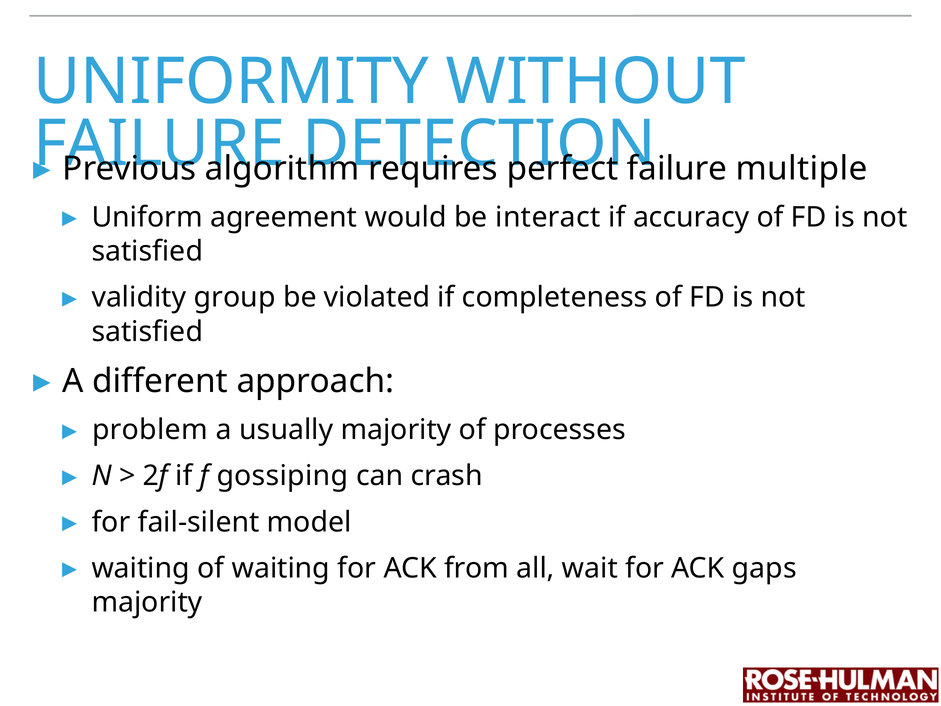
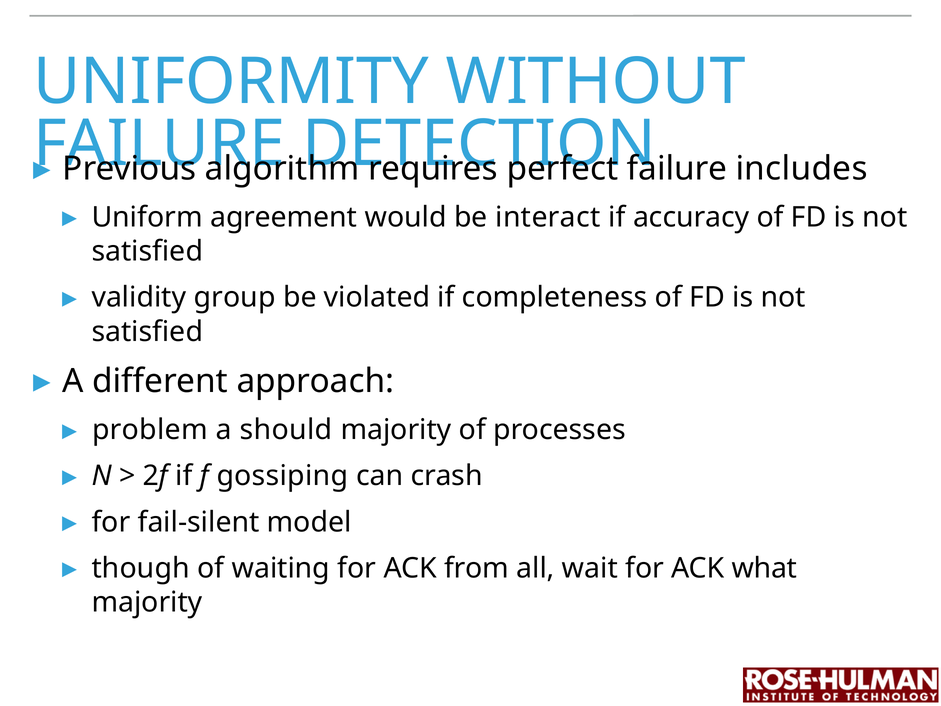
multiple: multiple -> includes (802, 169)
usually: usually -> should (286, 430)
waiting: waiting -> though (141, 568)
gaps: gaps -> what (764, 568)
